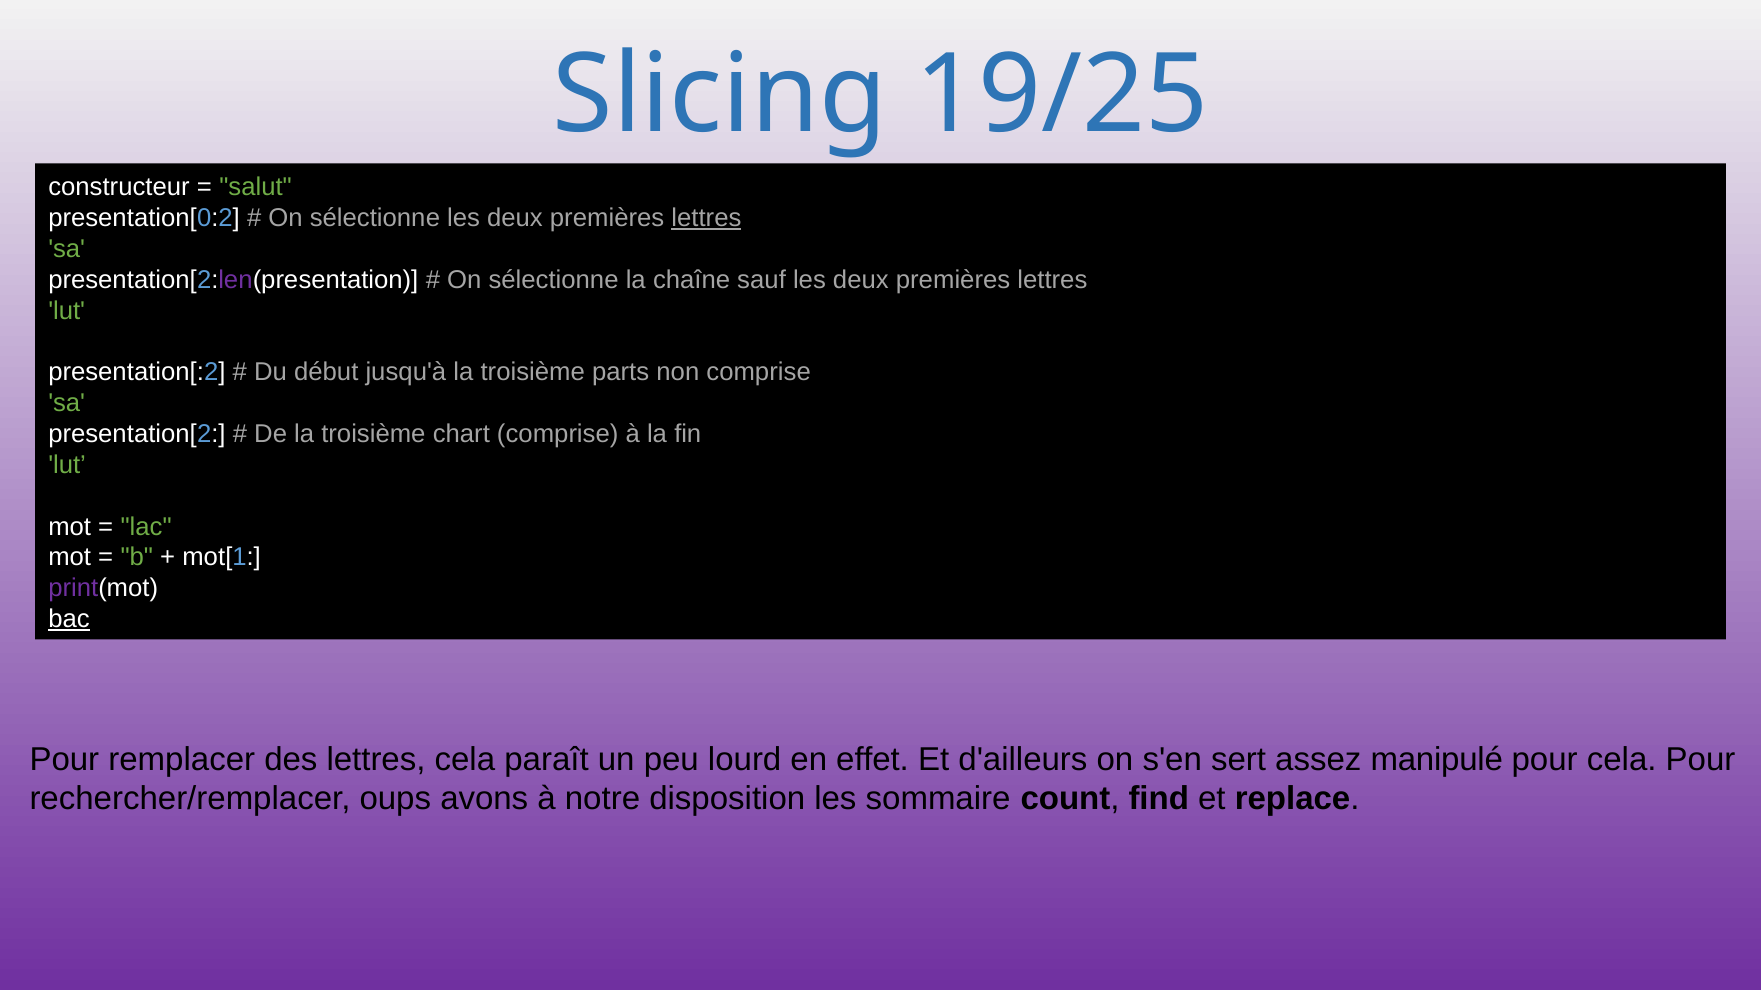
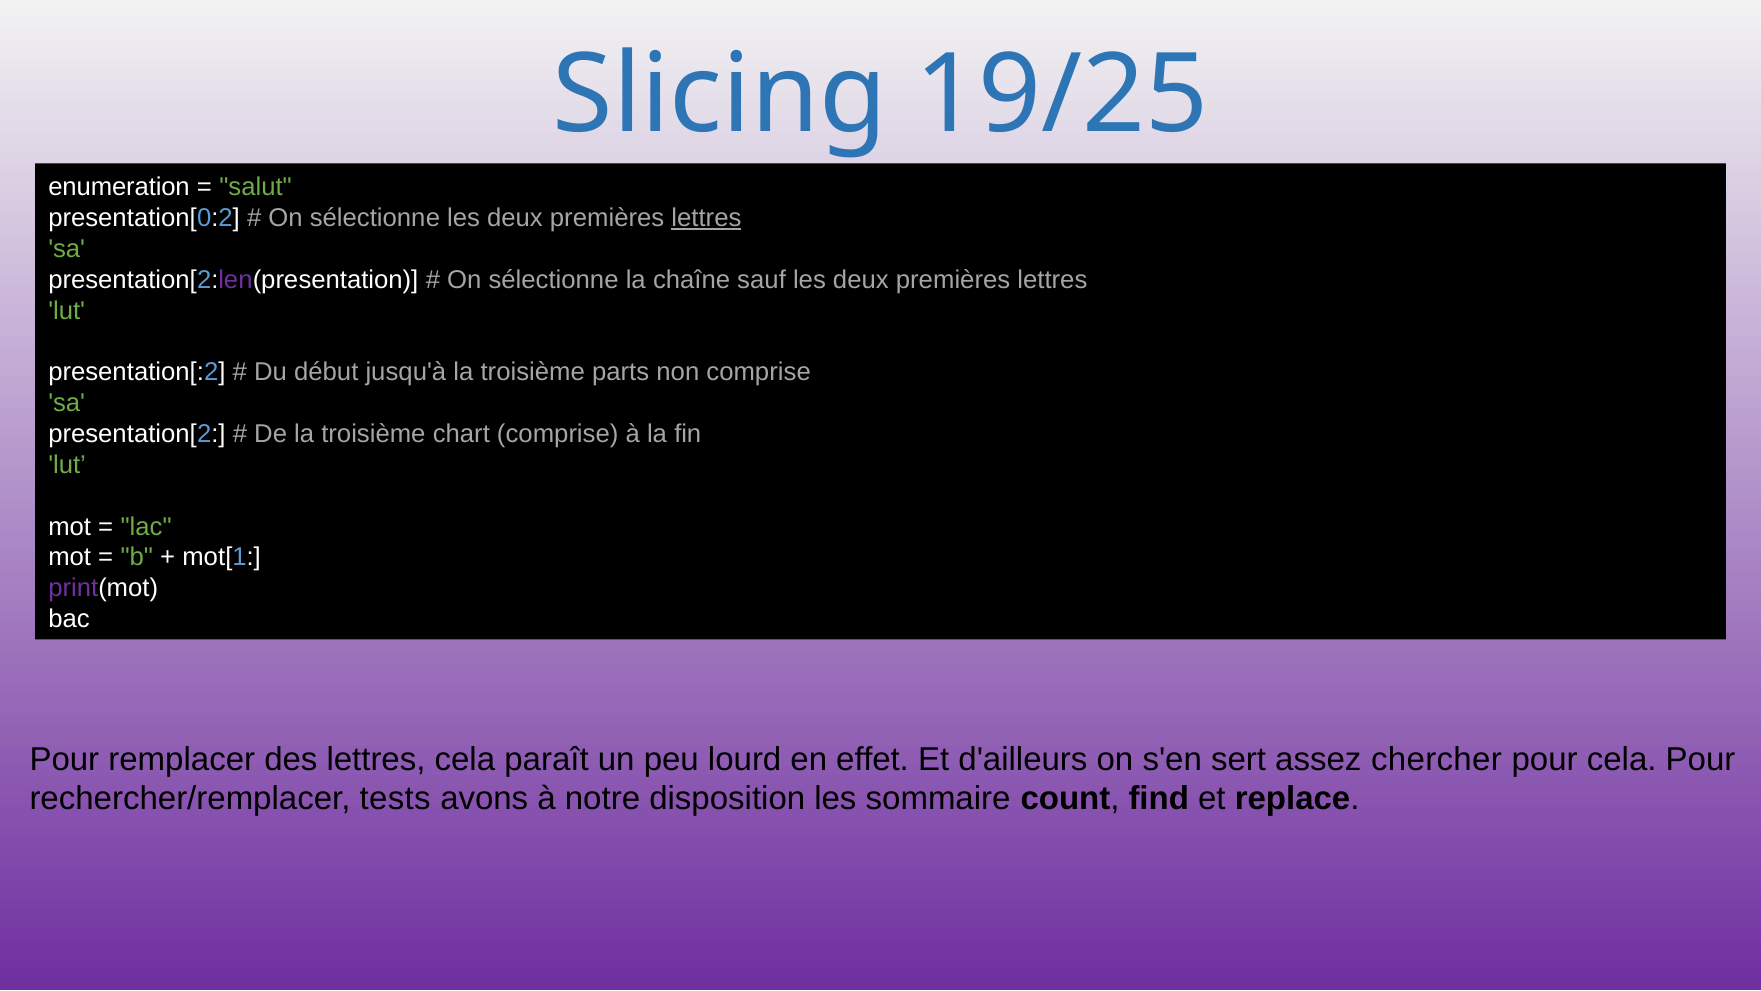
constructeur: constructeur -> enumeration (119, 187)
bac underline: present -> none (69, 619)
manipulé: manipulé -> chercher (1436, 759)
oups: oups -> tests (395, 799)
